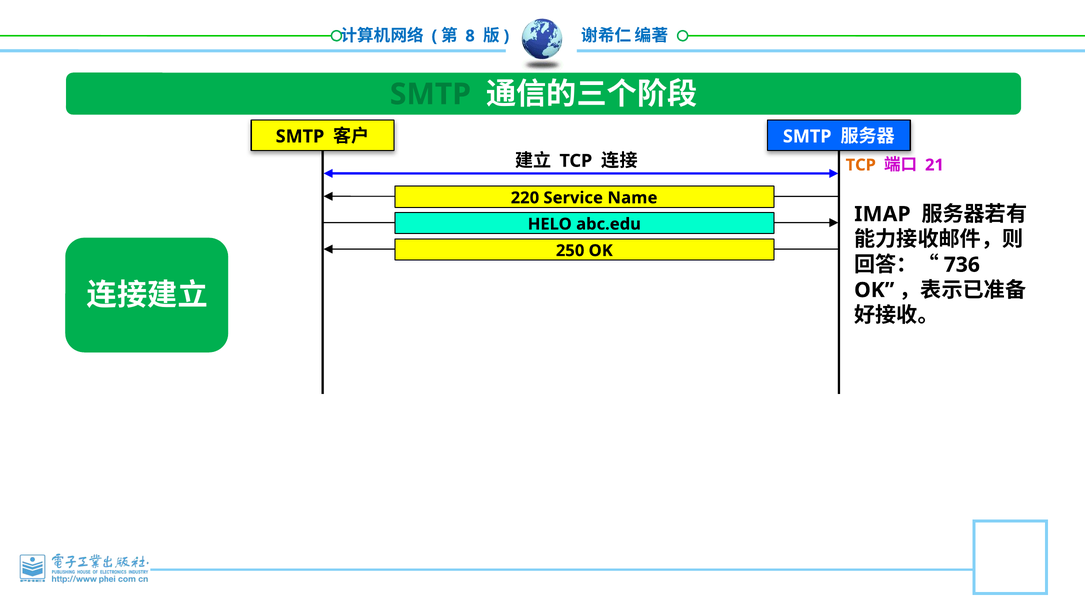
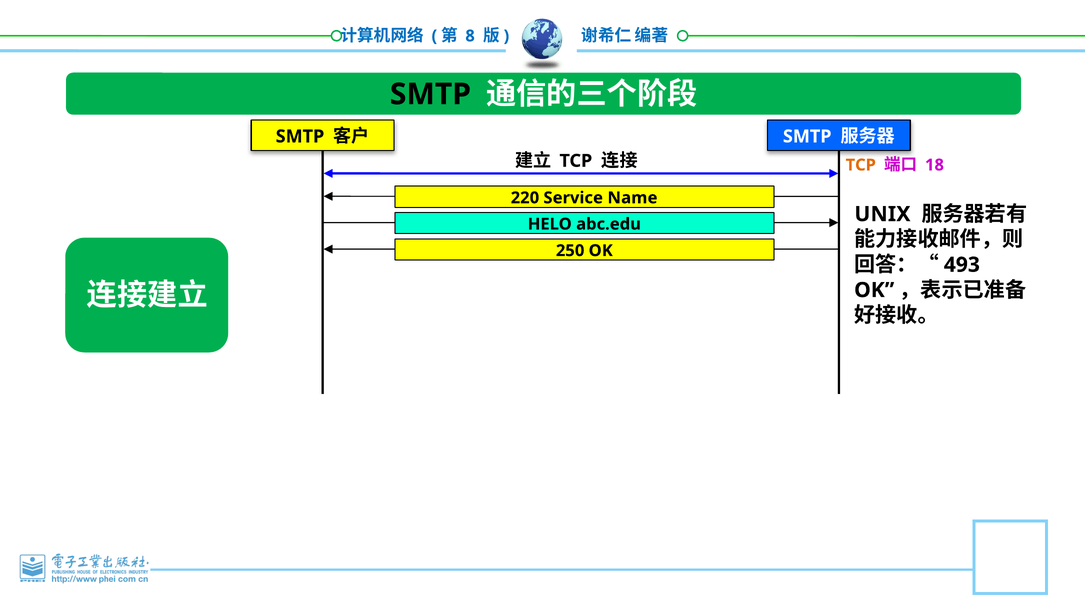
SMTP colour: green -> black (430, 94)
21: 21 -> 18 (934, 165)
IMAP: IMAP -> UNIX (882, 214)
736: 736 -> 493 (962, 265)
